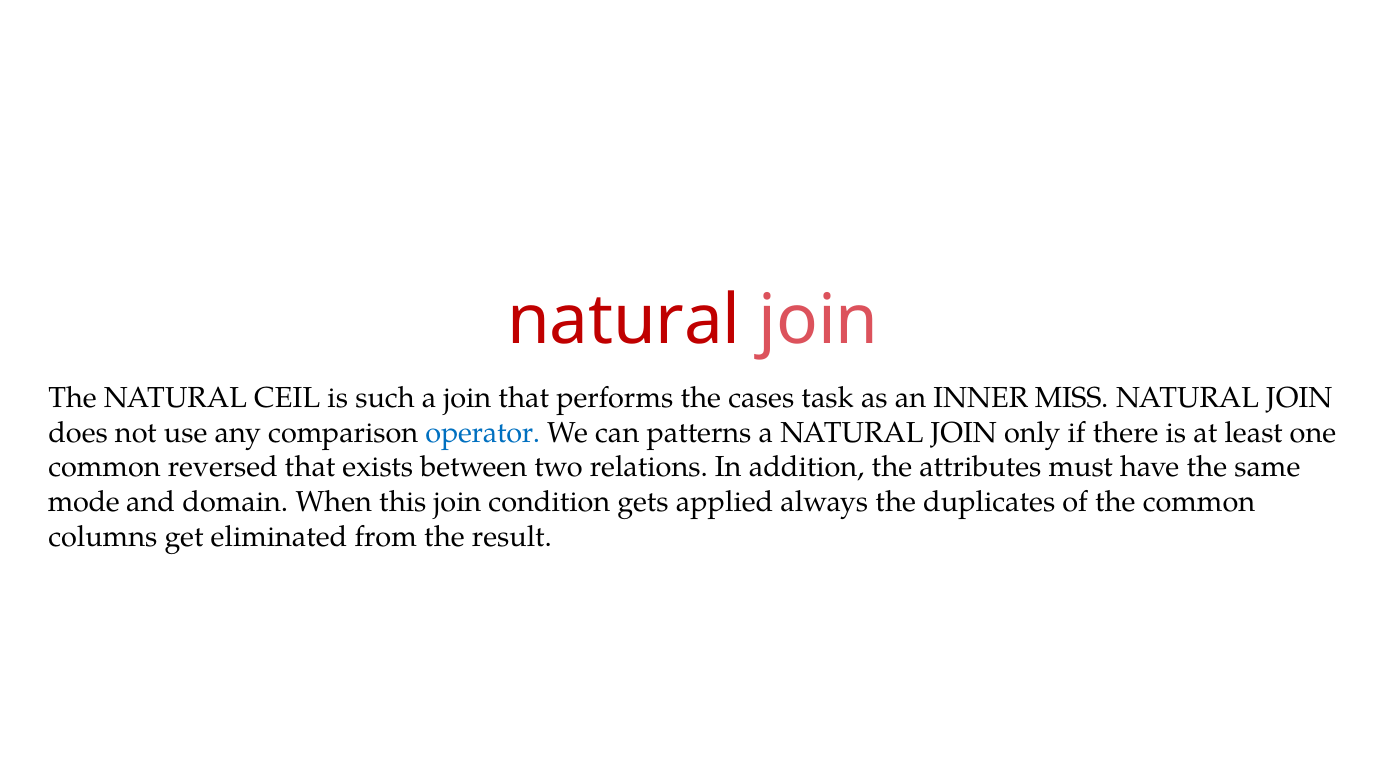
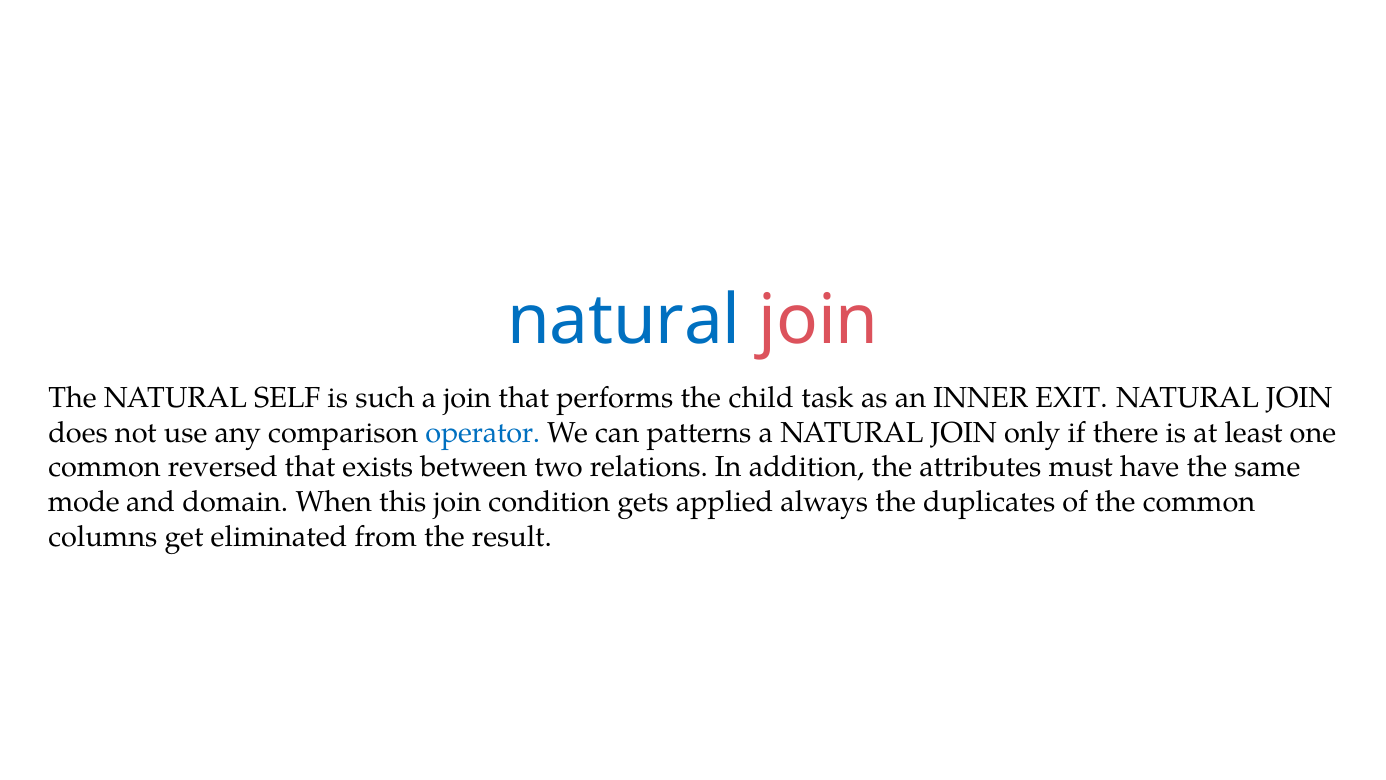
natural colour: red -> blue (624, 320)
CEIL: CEIL -> SELF (287, 398)
cases: cases -> child (761, 398)
MISS: MISS -> EXIT (1071, 398)
